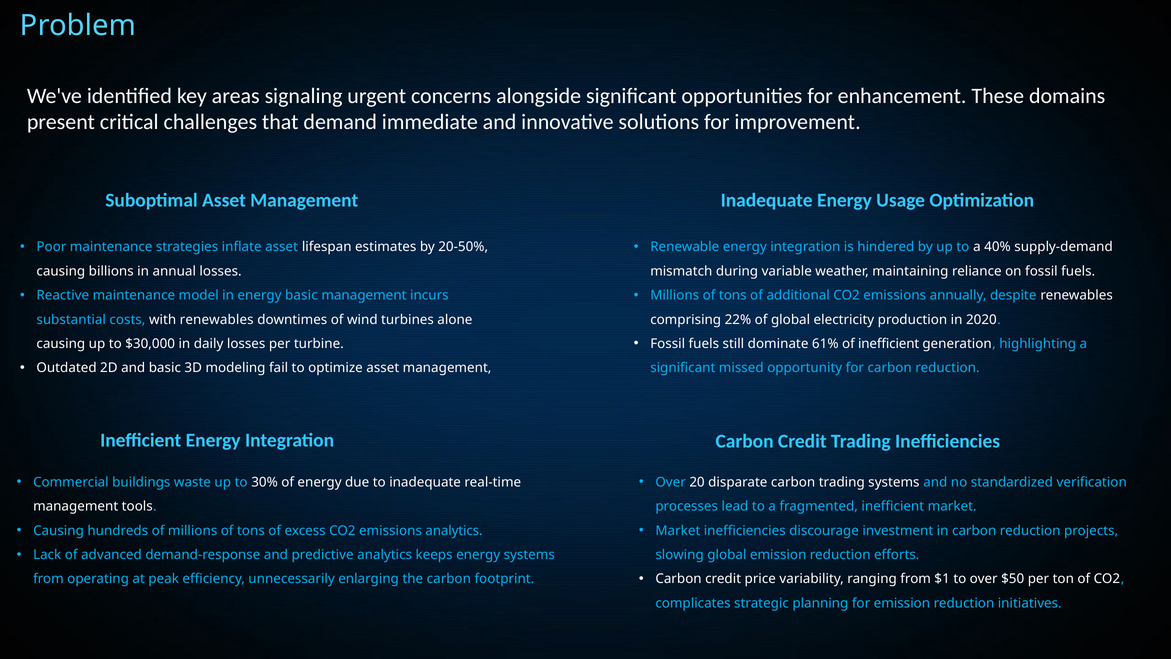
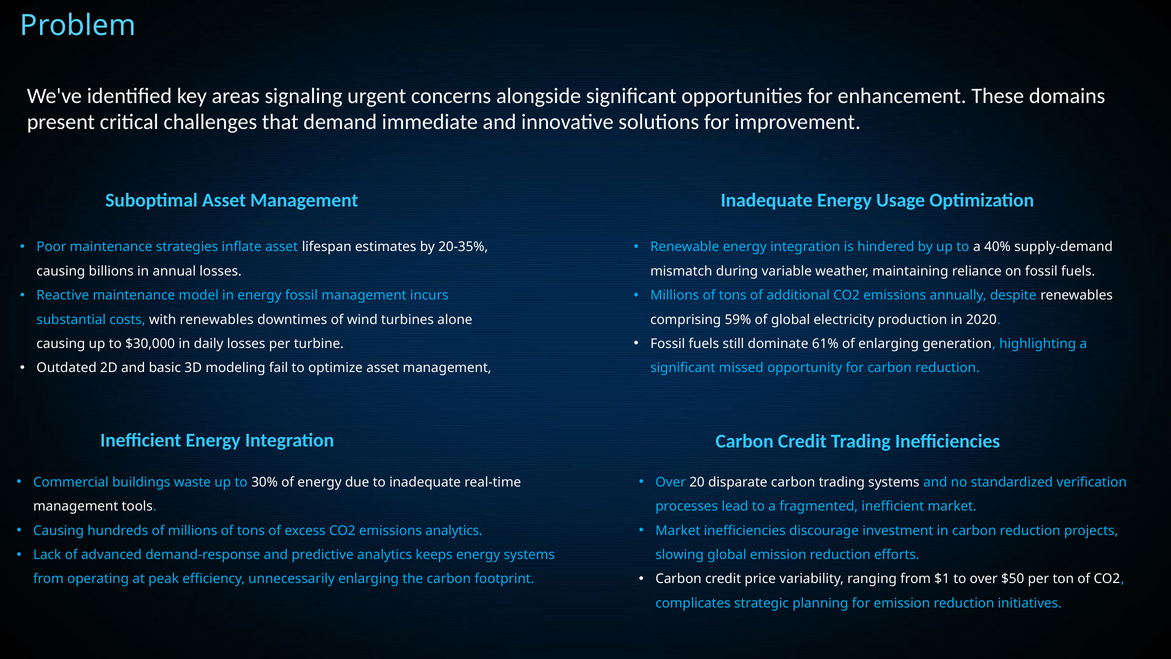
20-50%: 20-50% -> 20-35% (463, 247)
energy basic: basic -> fossil (301, 295)
22%: 22% -> 59% (738, 319)
of inefficient: inefficient -> enlarging (889, 344)
